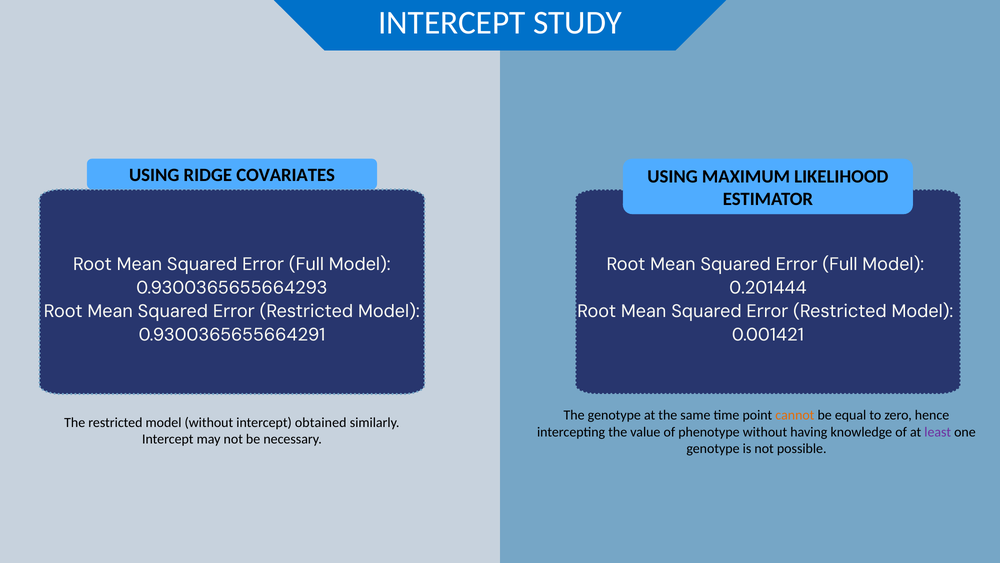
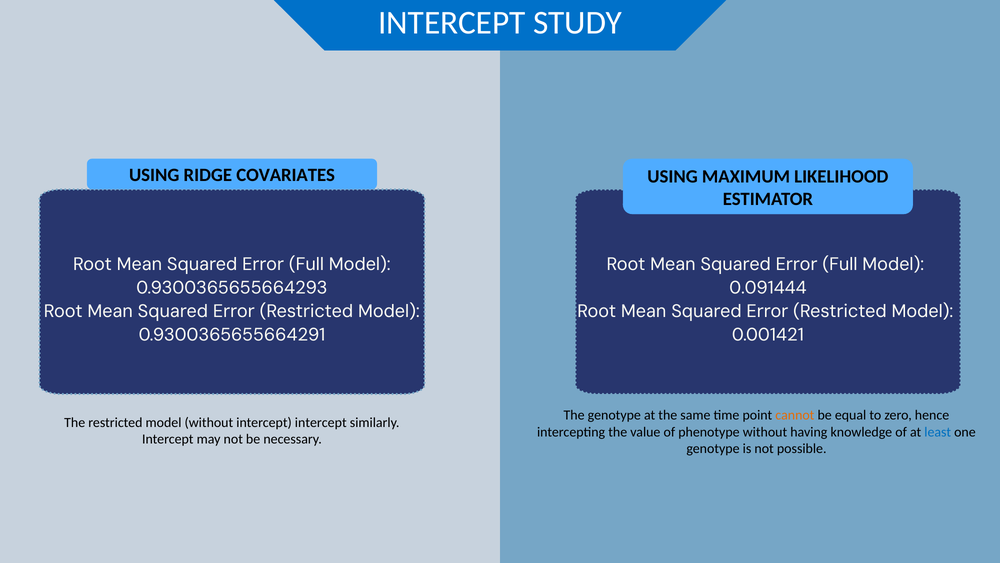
0.201444: 0.201444 -> 0.091444 (768, 288)
intercept obtained: obtained -> intercept (321, 422)
least colour: purple -> blue (938, 432)
